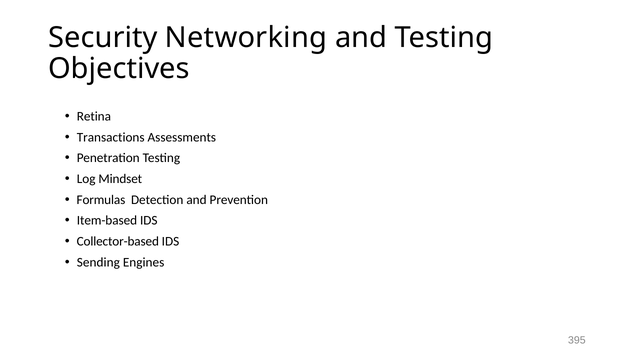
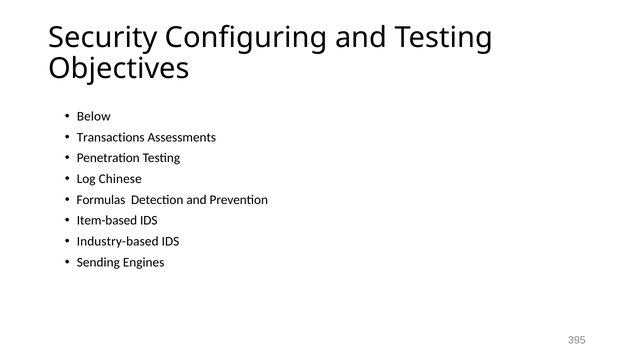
Networking: Networking -> Configuring (246, 38)
Retina: Retina -> Below (94, 117)
Mindset: Mindset -> Chinese (120, 179)
Collector-based: Collector-based -> Industry-based (118, 242)
